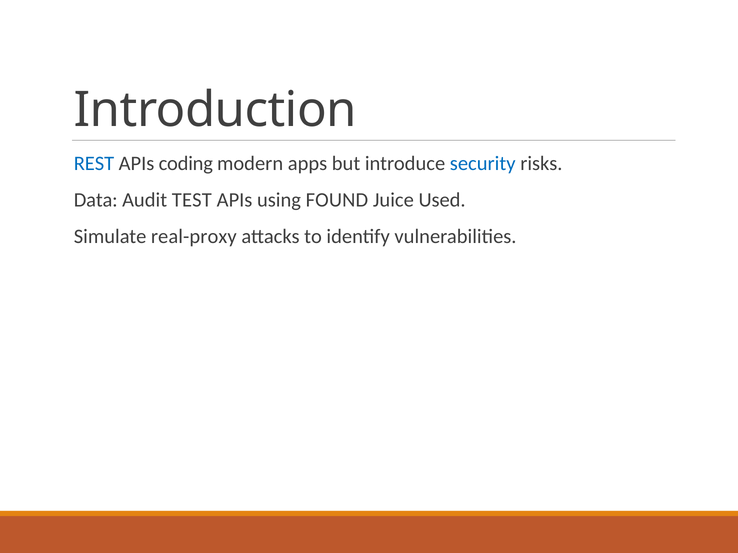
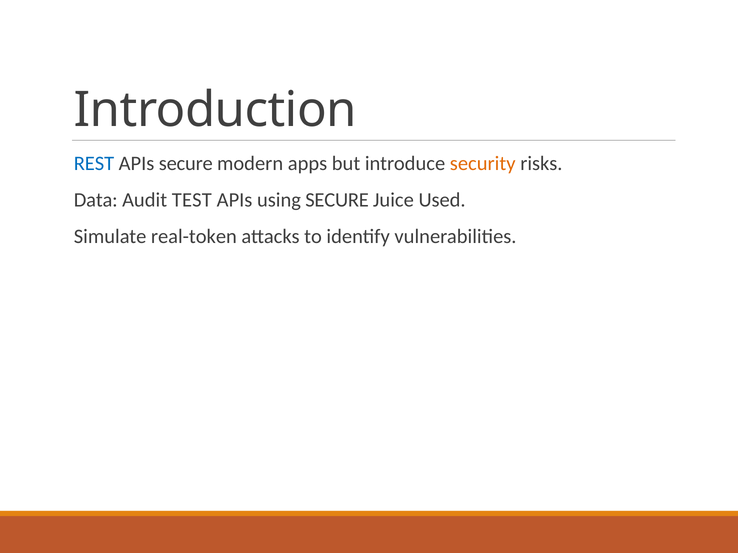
APIs coding: coding -> secure (186, 164)
security colour: blue -> orange (483, 164)
using FOUND: FOUND -> SECURE (337, 200)
real-proxy: real-proxy -> real-token (194, 237)
